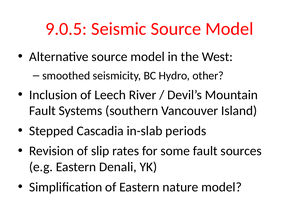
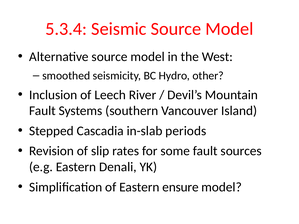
9.0.5: 9.0.5 -> 5.3.4 (66, 29)
nature: nature -> ensure (181, 187)
